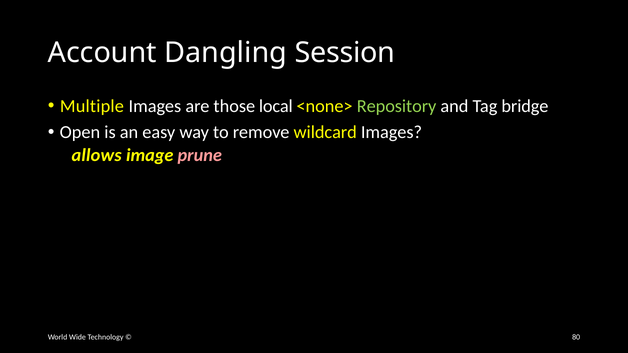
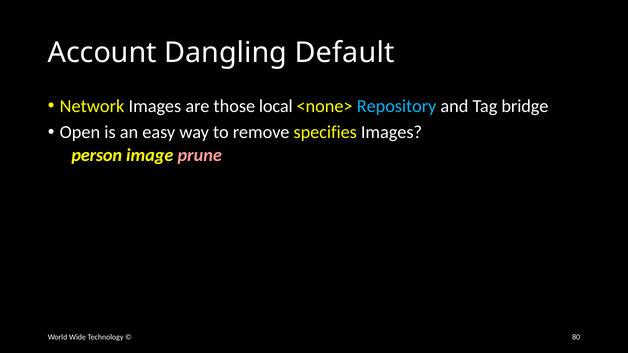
Session: Session -> Default (345, 53)
Multiple: Multiple -> Network (92, 106)
Repository colour: light green -> light blue (397, 106)
wildcard: wildcard -> specifies (325, 132)
allows: allows -> person (97, 155)
